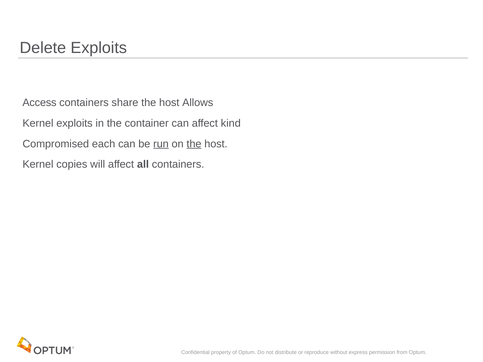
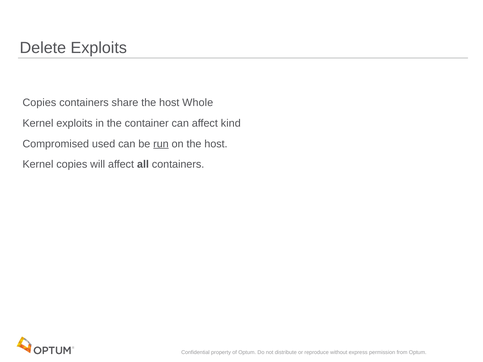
Access: Access -> Copies (39, 103)
Allows: Allows -> Whole (198, 103)
each: each -> used (104, 144)
the underline: present -> none (194, 144)
